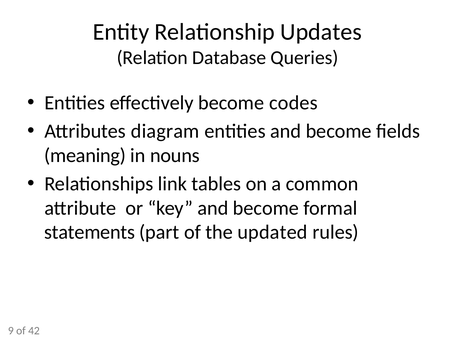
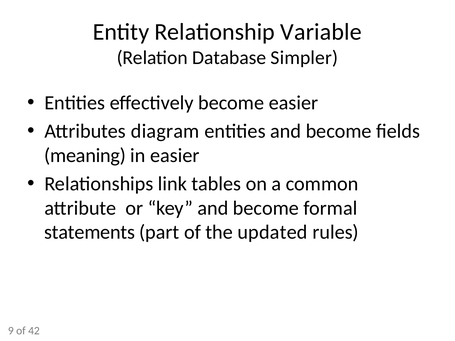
Updates: Updates -> Variable (321, 32)
Queries: Queries -> Simpler (304, 58)
become codes: codes -> easier (293, 103)
in nouns: nouns -> easier (175, 156)
